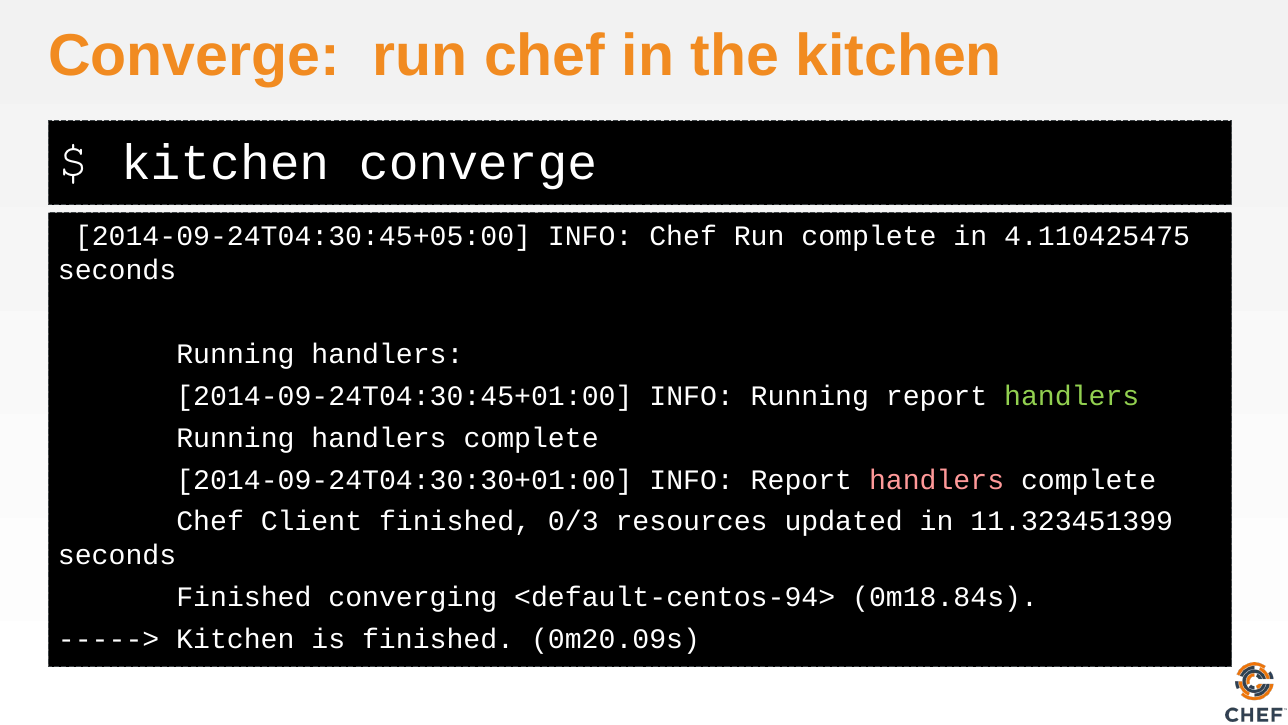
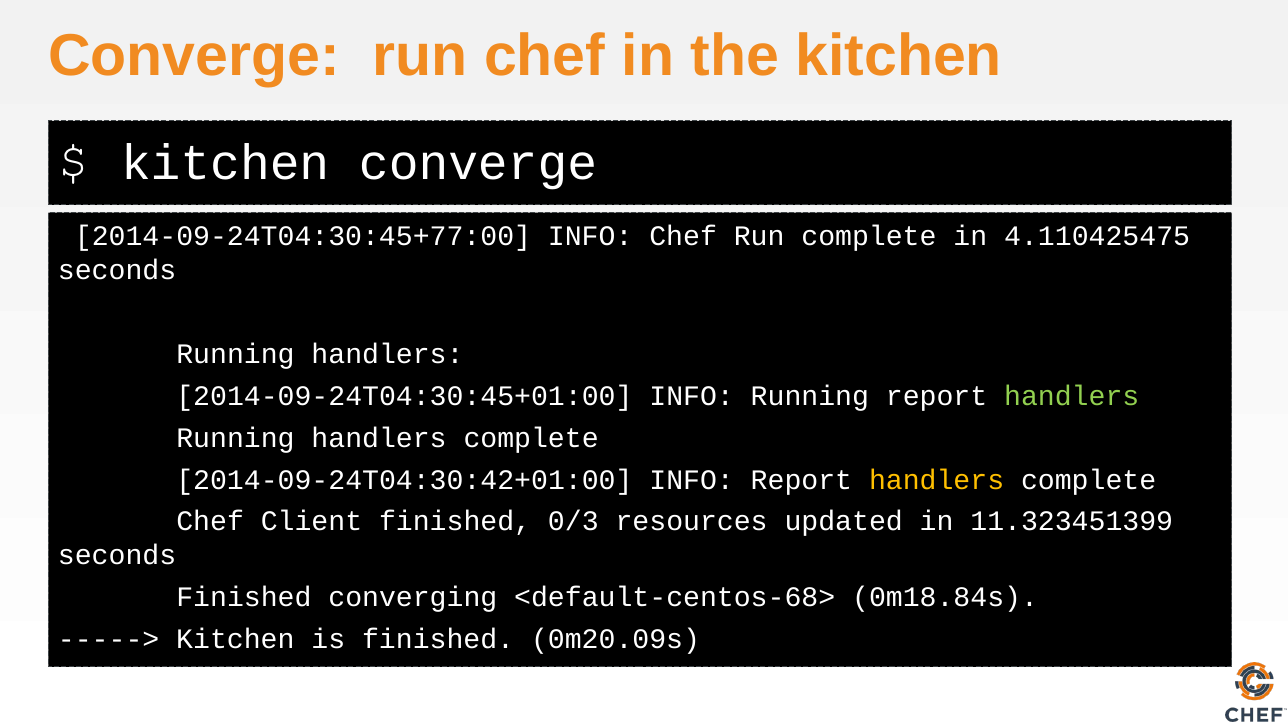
2014-09-24T04:30:45+05:00: 2014-09-24T04:30:45+05:00 -> 2014-09-24T04:30:45+77:00 (303, 236)
2014-09-24T04:30:30+01:00: 2014-09-24T04:30:30+01:00 -> 2014-09-24T04:30:42+01:00 (404, 479)
handlers colour: pink -> yellow (937, 479)
<default-centos-94>: <default-centos-94> -> <default-centos-68> (675, 597)
